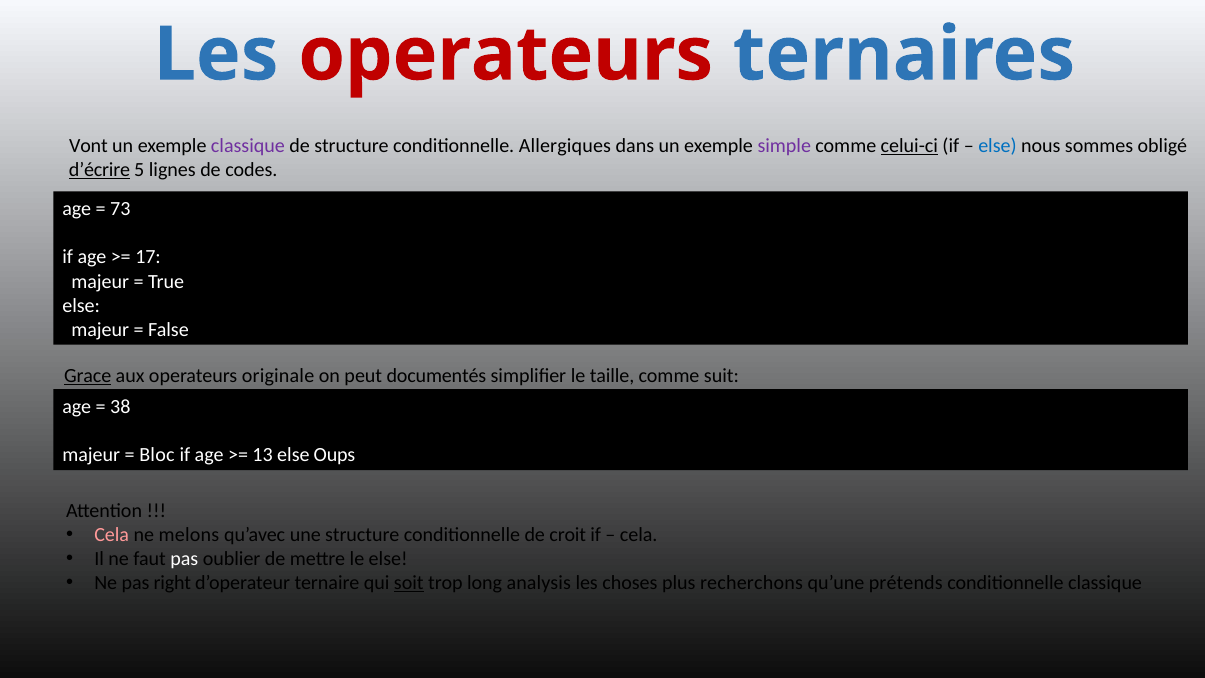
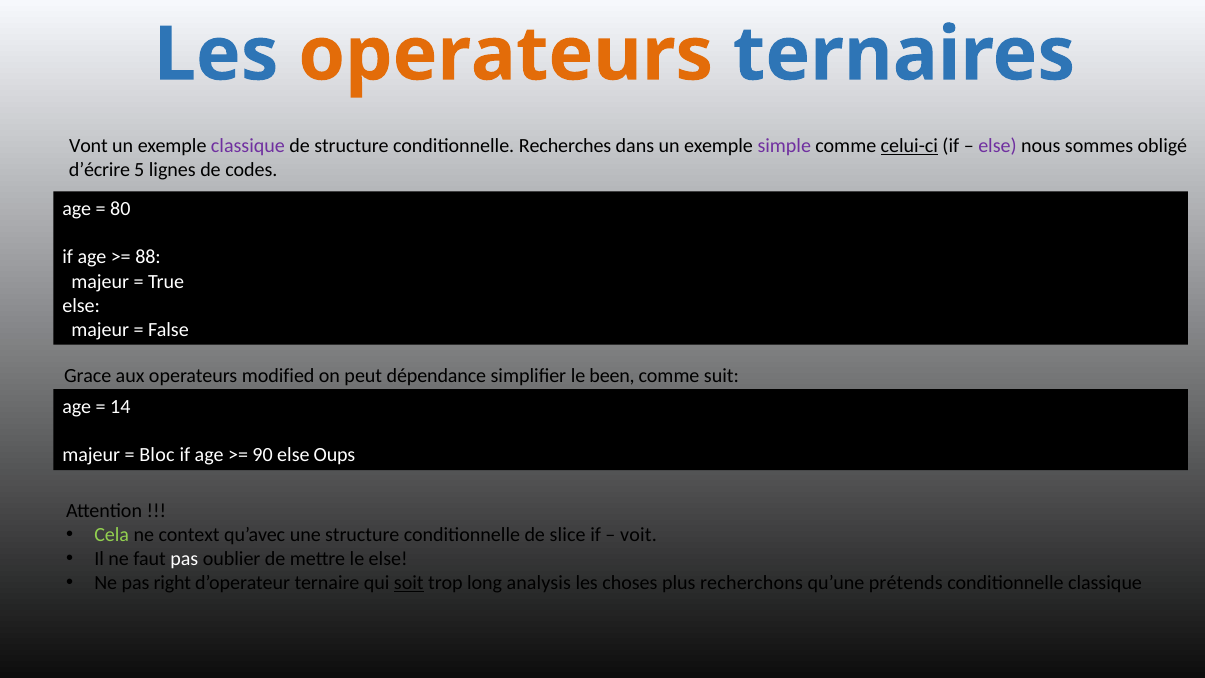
operateurs colour: red -> orange (506, 55)
Allergiques: Allergiques -> Recherches (565, 146)
else colour: blue -> purple (997, 146)
d’écrire underline: present -> none (99, 170)
73: 73 -> 80 (120, 209)
17: 17 -> 88 (148, 257)
Grace underline: present -> none (88, 376)
originale: originale -> modified (278, 376)
documentés: documentés -> dépendance (436, 376)
taille: taille -> been (612, 376)
38: 38 -> 14 (120, 407)
13: 13 -> 90 (263, 455)
Cela colour: pink -> light green (112, 535)
melons: melons -> context (189, 535)
croit: croit -> slice (568, 535)
cela: cela -> voit (639, 535)
